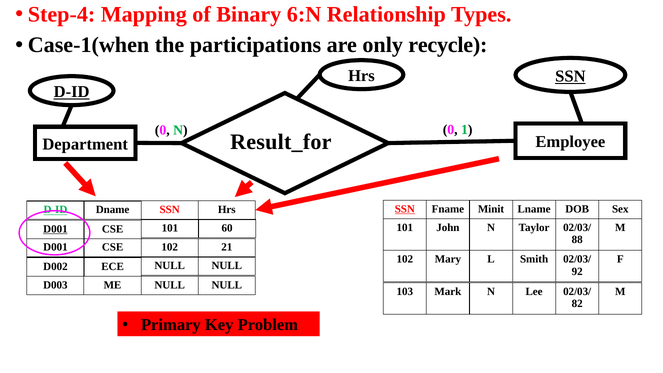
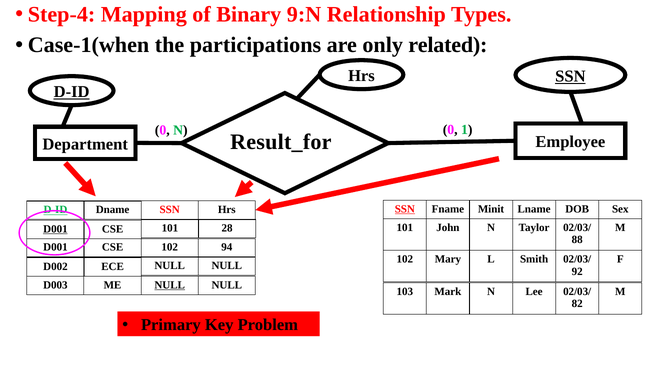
6:N: 6:N -> 9:N (304, 14)
recycle: recycle -> related (448, 45)
60: 60 -> 28 (227, 228)
21: 21 -> 94 (227, 247)
NULL underline: none -> present (170, 285)
